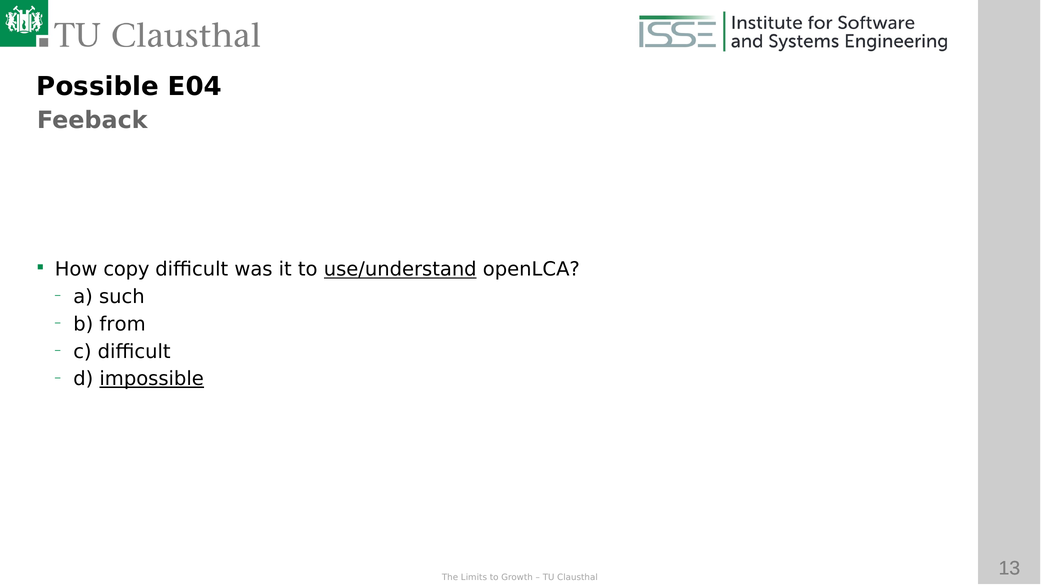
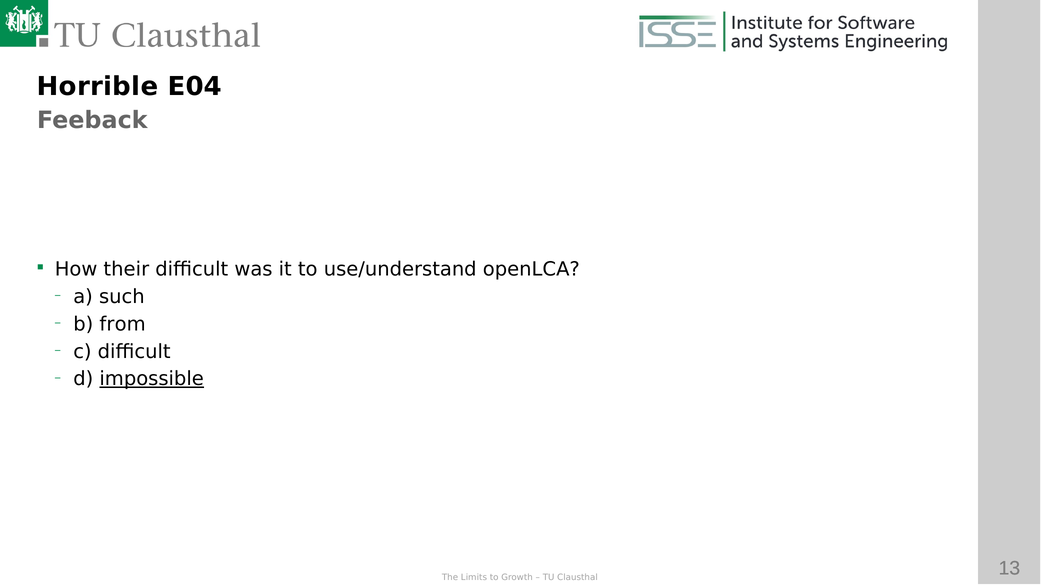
Possible: Possible -> Horrible (98, 87)
copy: copy -> their (126, 270)
use/understand underline: present -> none (400, 270)
